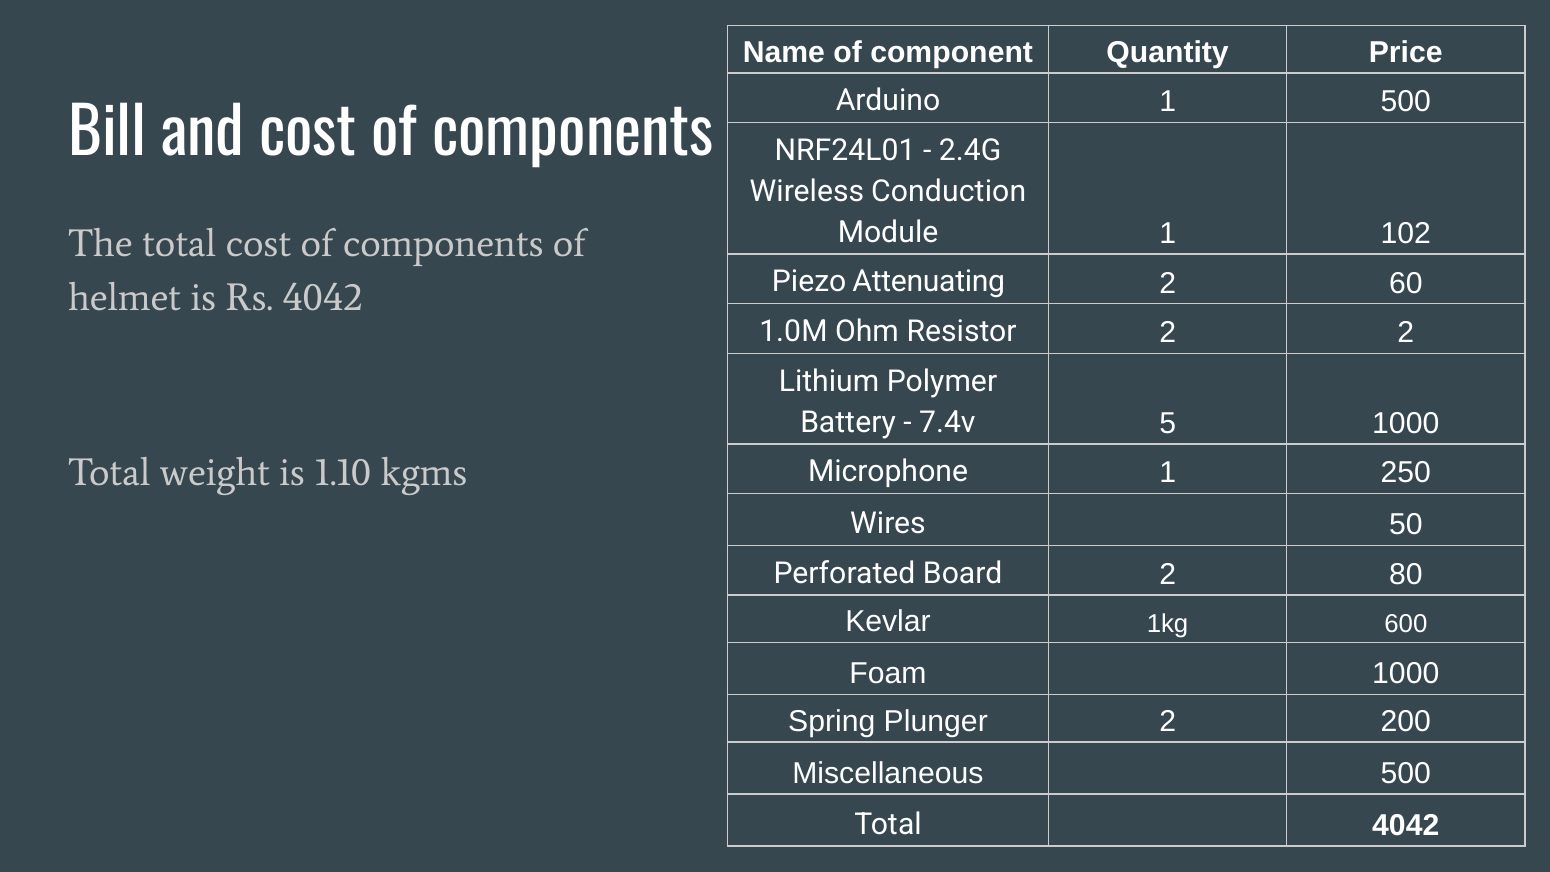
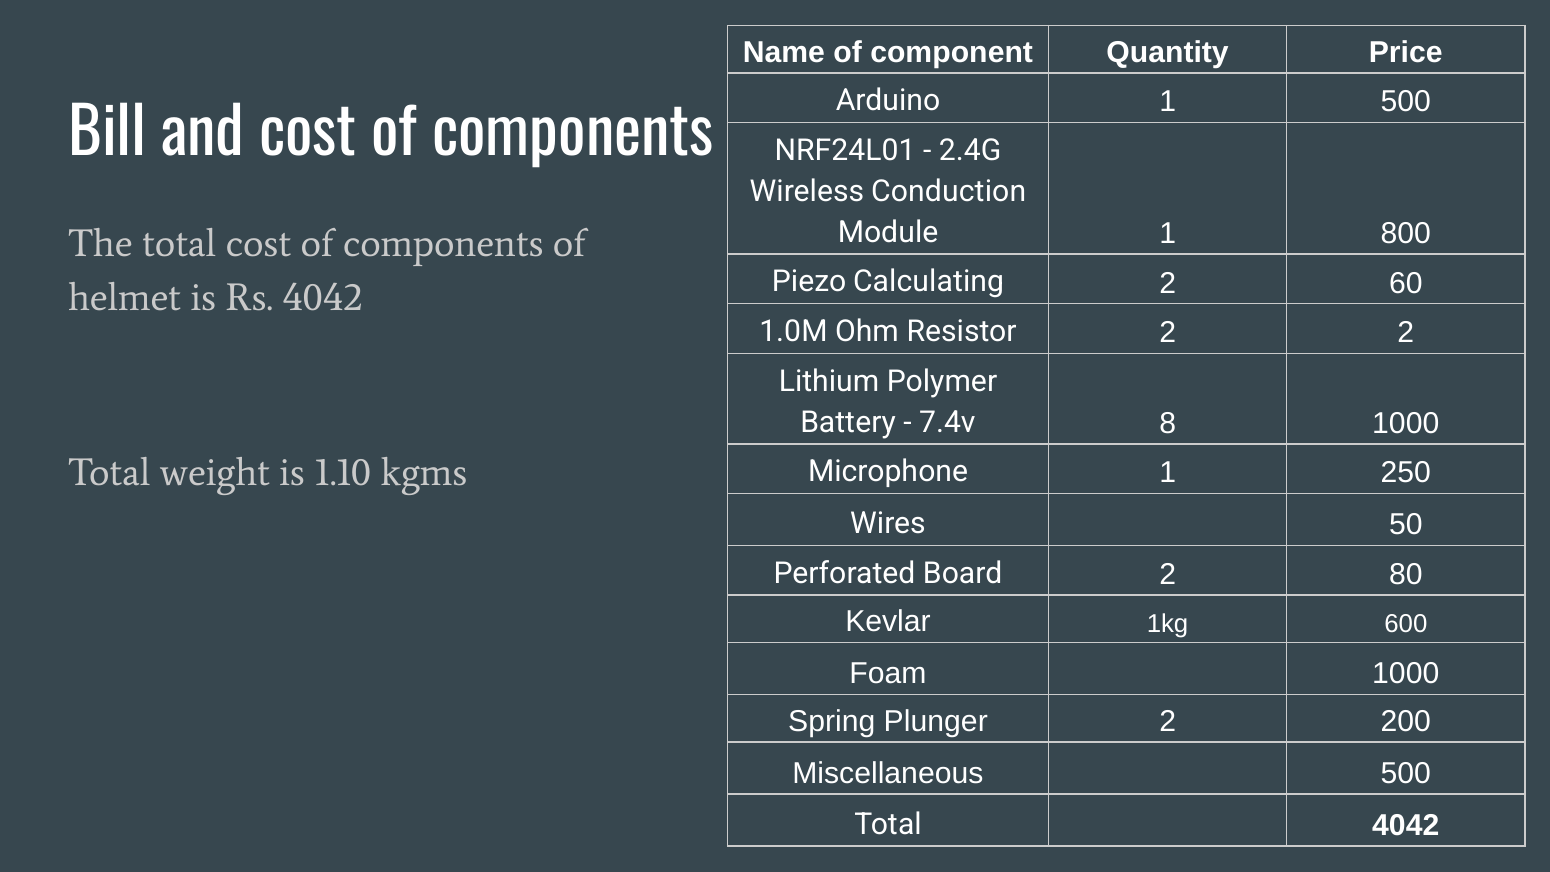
102: 102 -> 800 (1406, 233)
Attenuating: Attenuating -> Calculating (929, 282)
5: 5 -> 8 (1168, 423)
